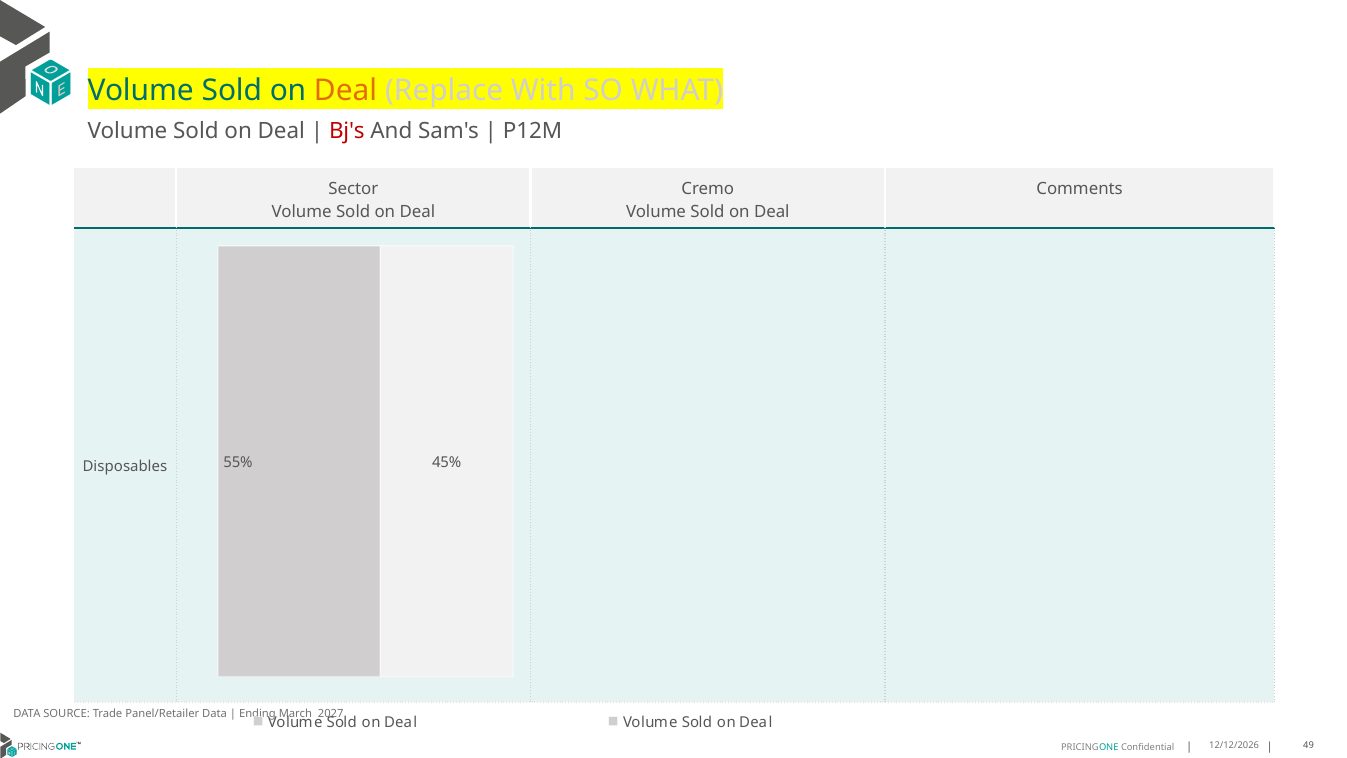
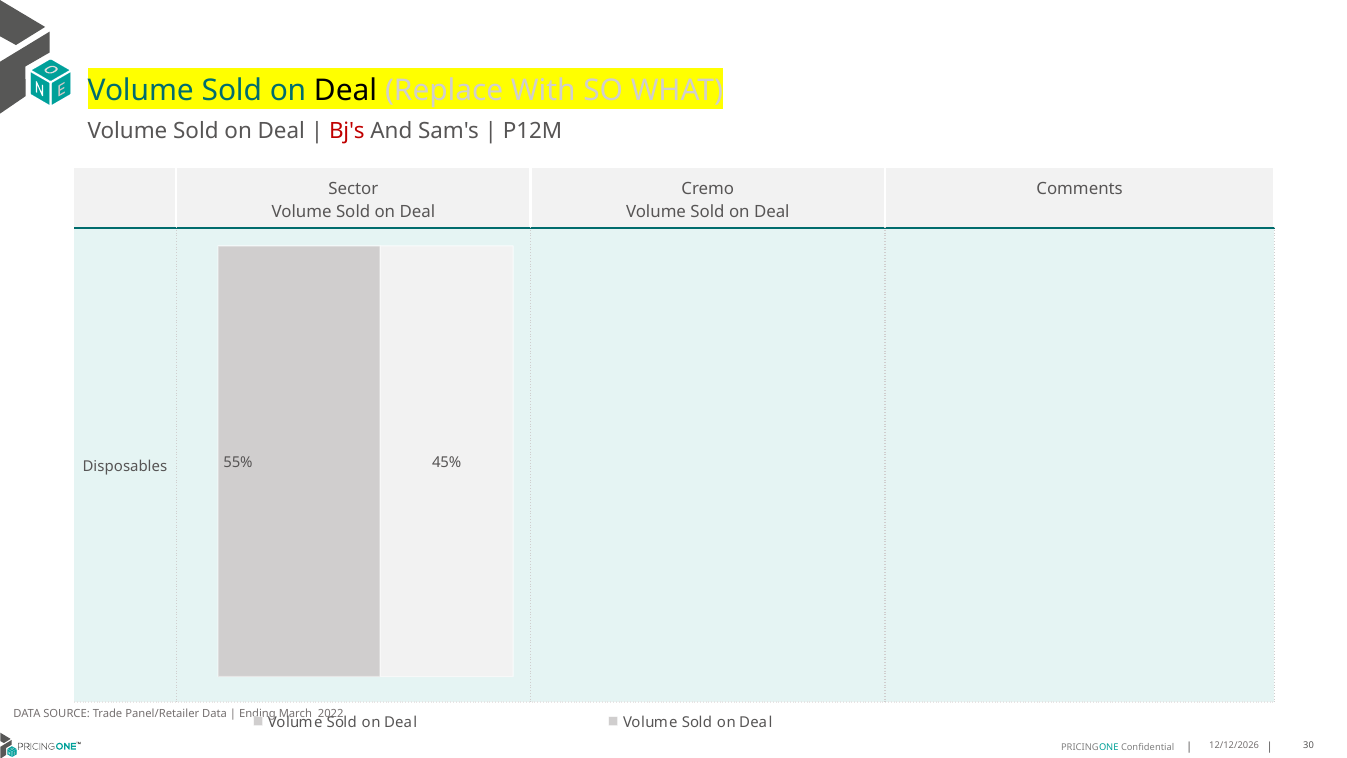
Deal colour: orange -> black (346, 91)
March 2027: 2027 -> 2022 (331, 714)
49: 49 -> 30 (1308, 745)
